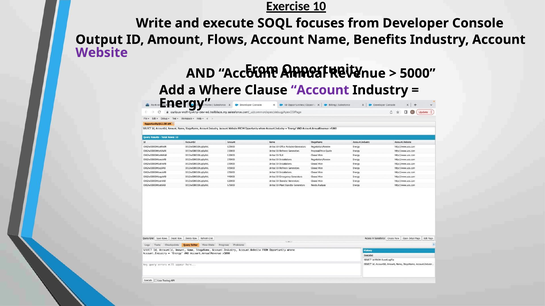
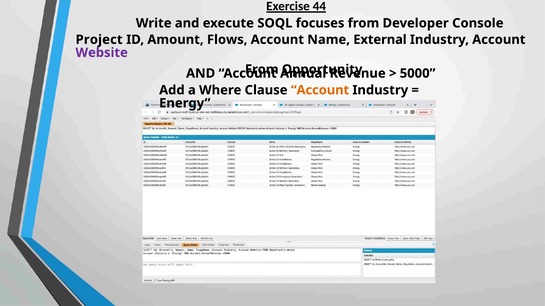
10: 10 -> 44 (319, 6)
Output: Output -> Project (99, 40)
Benefits: Benefits -> External (380, 40)
Account colour: purple -> orange (320, 90)
